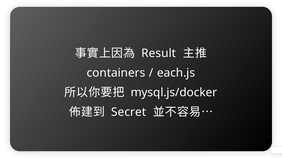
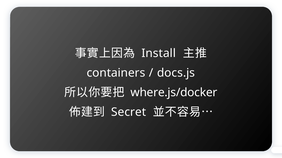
Result: Result -> Install (159, 53)
each.js: each.js -> docs.js (176, 73)
mysql.js/docker: mysql.js/docker -> where.js/docker (174, 93)
